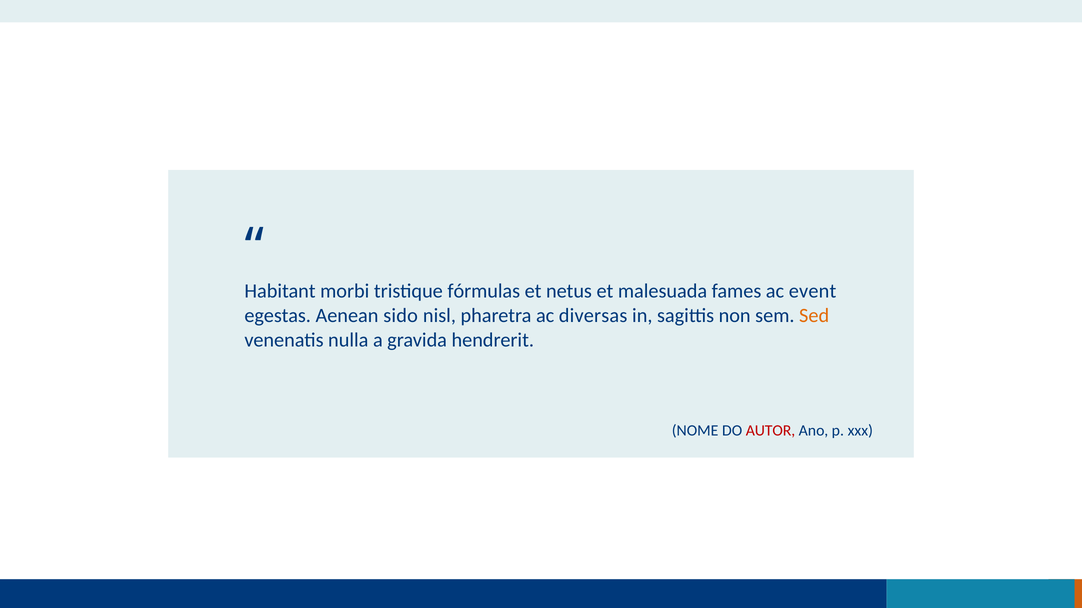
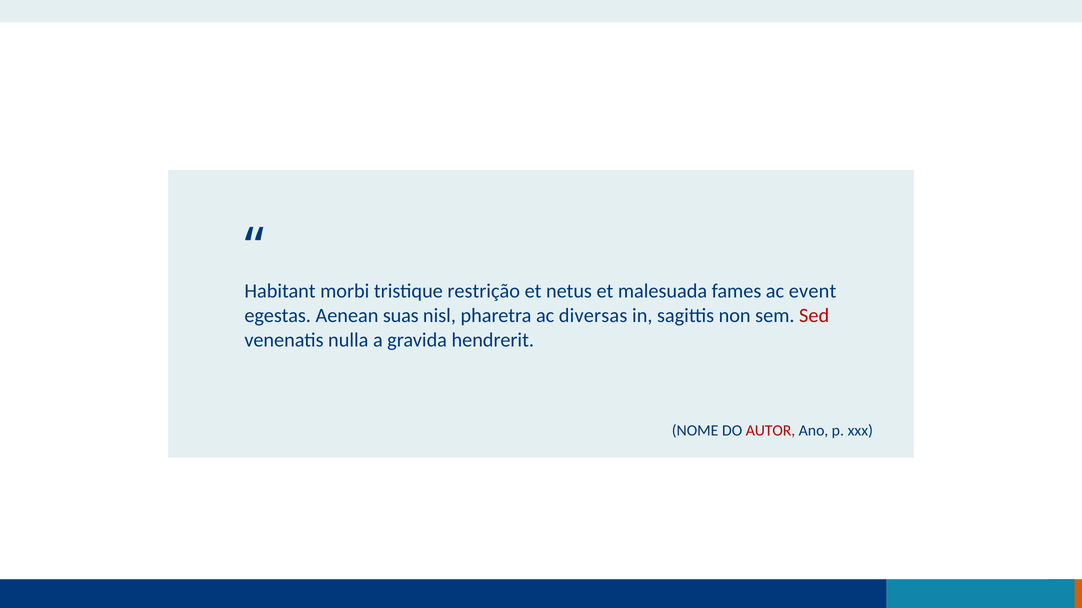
fórmulas: fórmulas -> restrição (484, 292)
sido: sido -> suas (401, 316)
Sed colour: orange -> red (814, 316)
